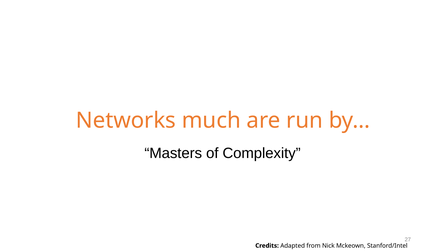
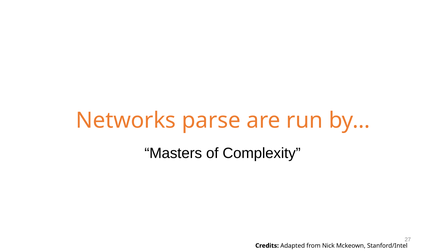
much: much -> parse (211, 120)
